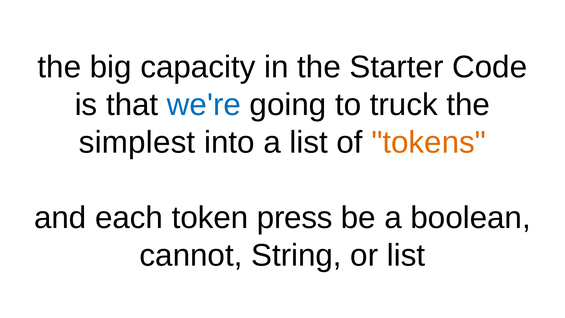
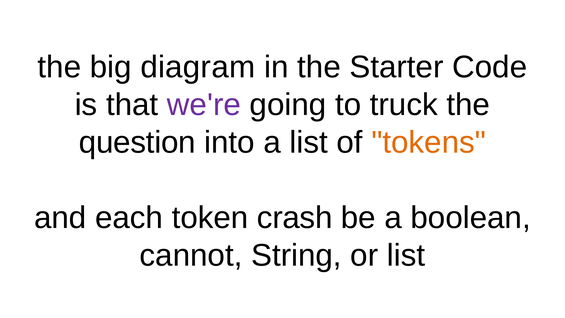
capacity: capacity -> diagram (198, 67)
we're colour: blue -> purple (204, 105)
simplest: simplest -> question (137, 142)
press: press -> crash (295, 218)
